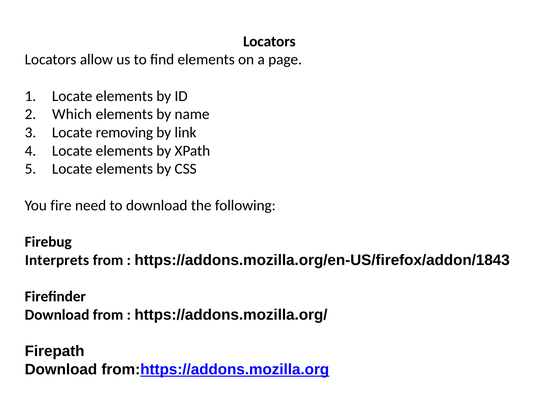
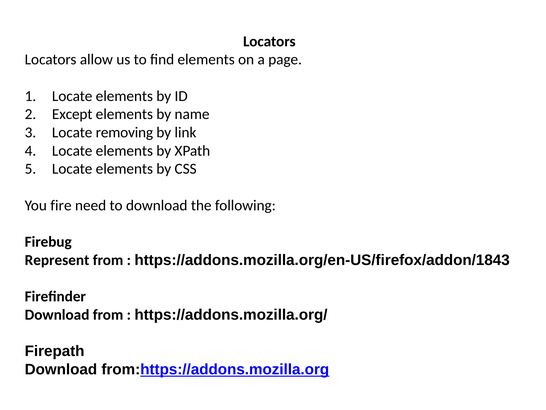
Which: Which -> Except (72, 114)
Interprets: Interprets -> Represent (57, 260)
